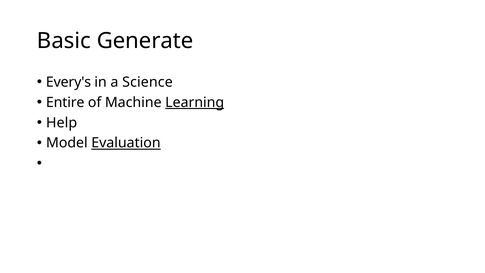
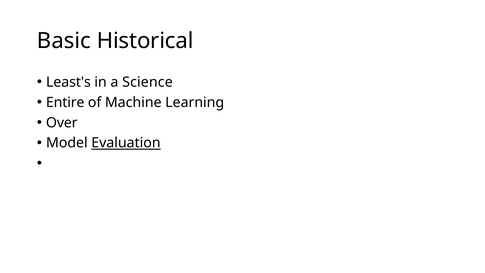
Generate: Generate -> Historical (145, 41)
Every's: Every's -> Least's (68, 82)
Learning underline: present -> none (195, 102)
Help: Help -> Over (62, 123)
